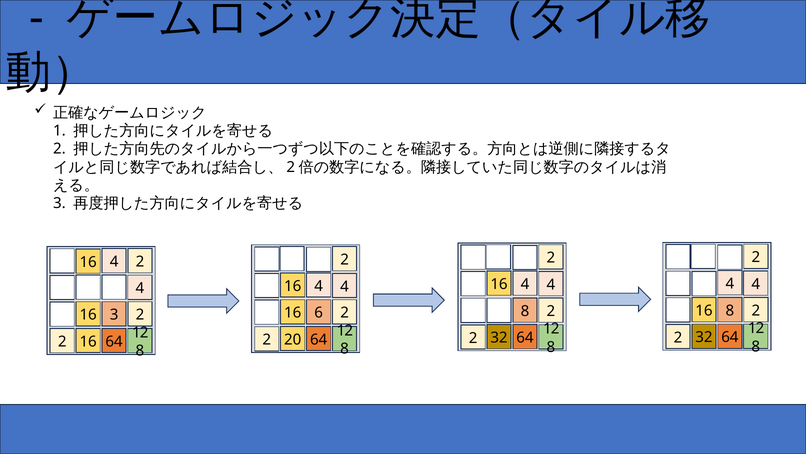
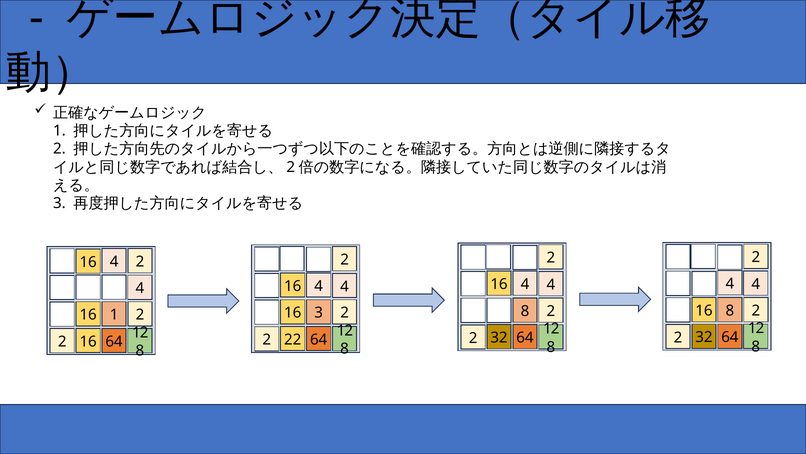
16 6: 6 -> 3 (319, 313)
16 3: 3 -> 1 (114, 314)
20: 20 -> 22 (293, 339)
